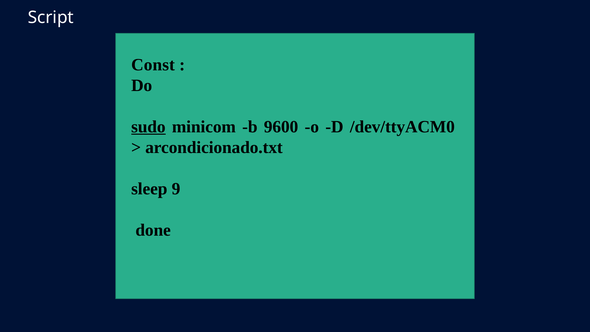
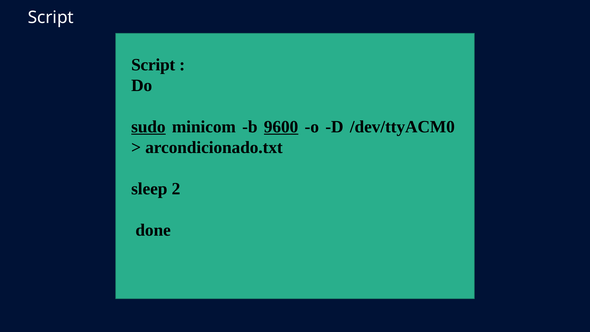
Const: Const -> Script (153, 65)
9600 underline: none -> present (281, 127)
9: 9 -> 2 (176, 189)
